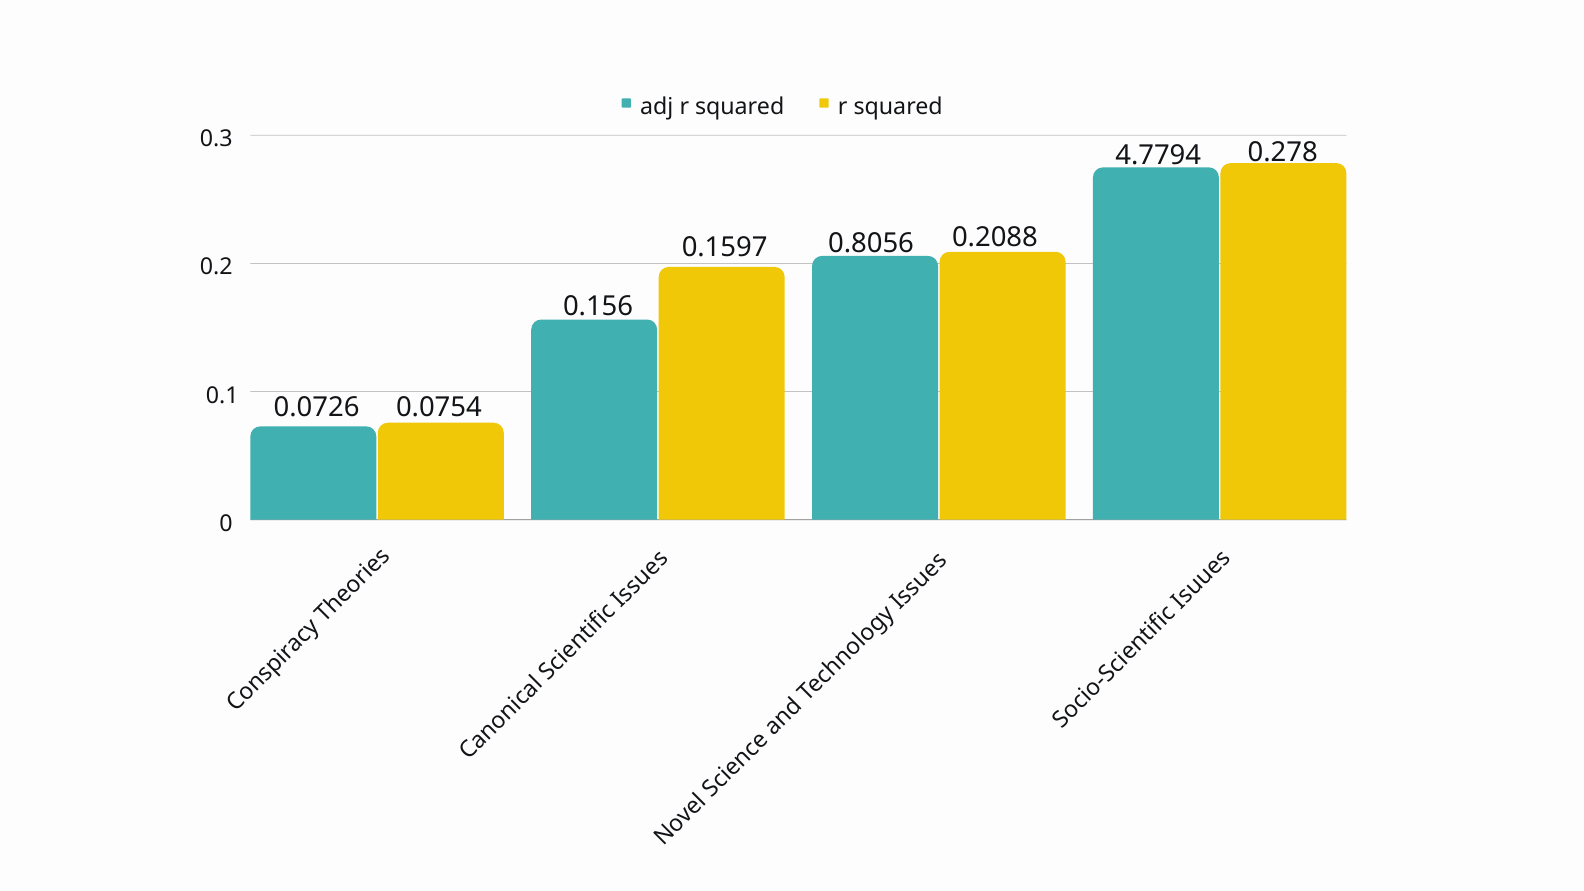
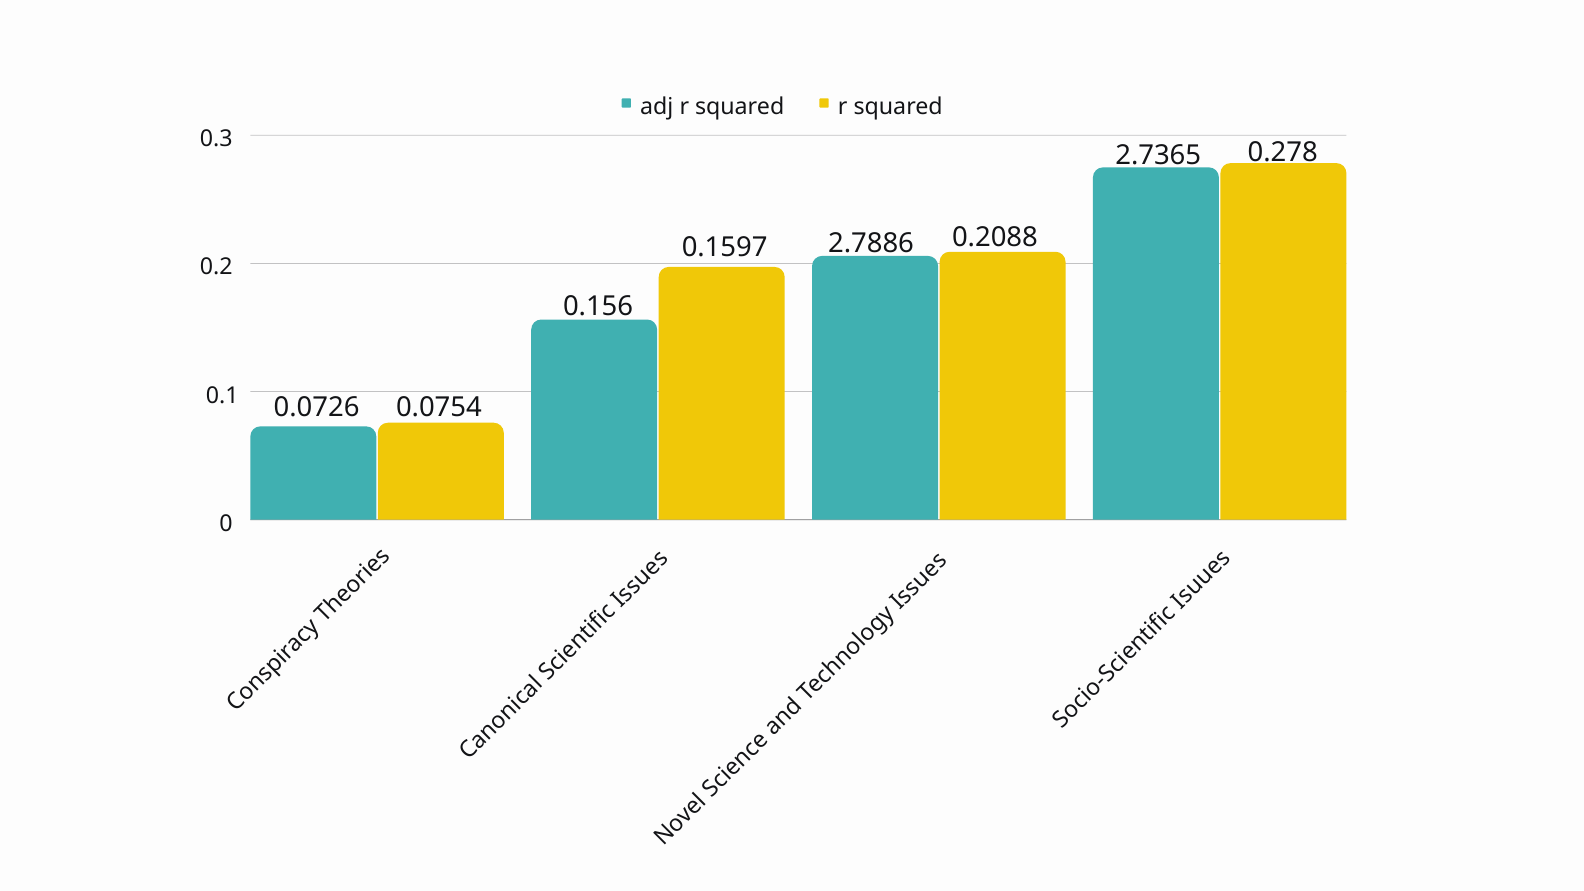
4.7794: 4.7794 -> 2.7365 (1158, 155)
0.8056: 0.8056 -> 2.7886 (871, 243)
